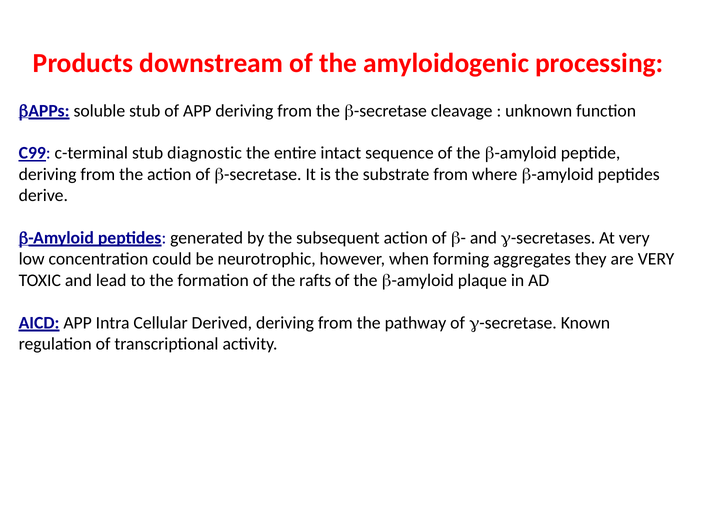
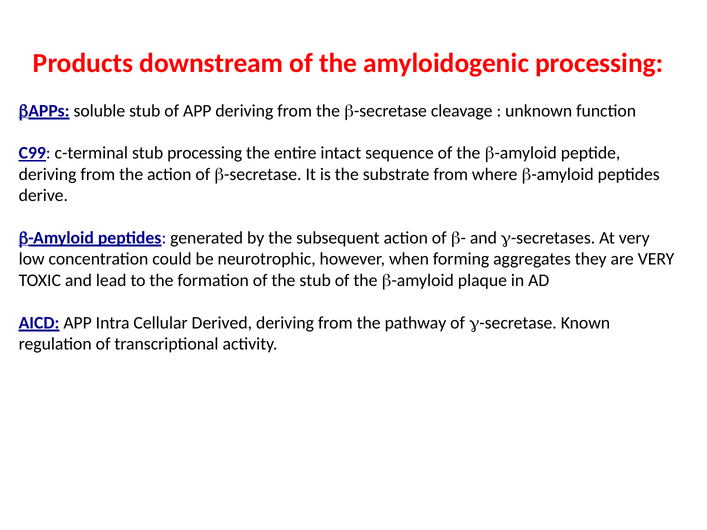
stub diagnostic: diagnostic -> processing (205, 153)
the rafts: rafts -> stub (315, 280)
